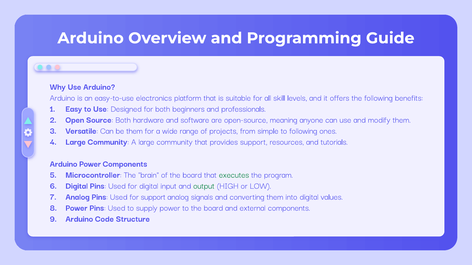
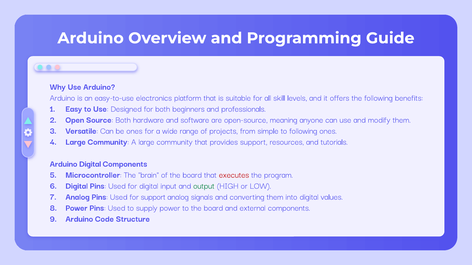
be them: them -> ones (134, 131)
Arduino Power: Power -> Digital (90, 164)
executes colour: green -> red (234, 175)
